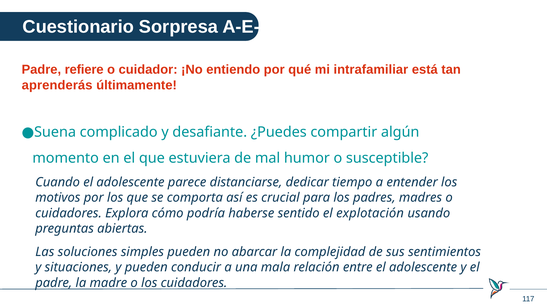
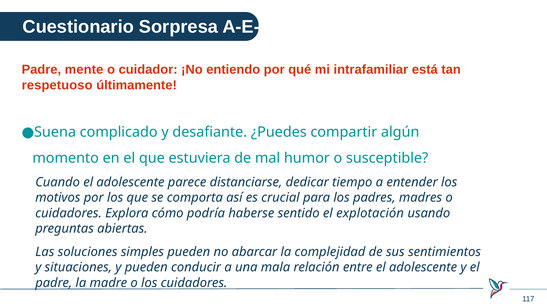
refiere: refiere -> mente (84, 70)
aprenderás: aprenderás -> respetuoso (57, 85)
